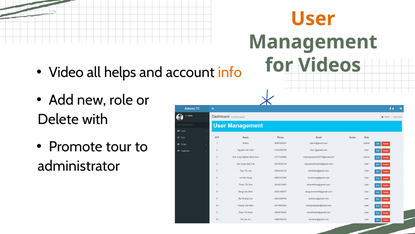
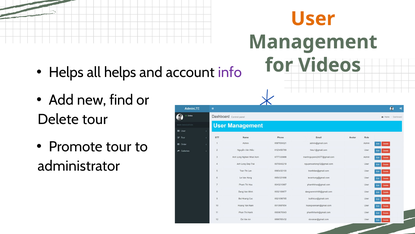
Video: Video -> Helps (66, 72)
info colour: orange -> purple (230, 72)
role: role -> find (121, 100)
Delete with: with -> tour (95, 119)
